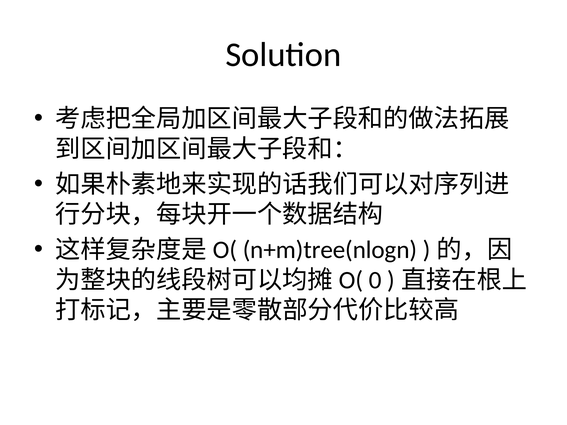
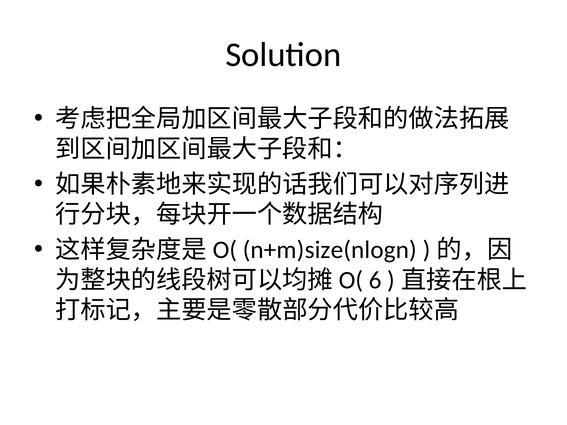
n+m)tree(nlogn: n+m)tree(nlogn -> n+m)size(nlogn (330, 250)
0: 0 -> 6 (375, 280)
